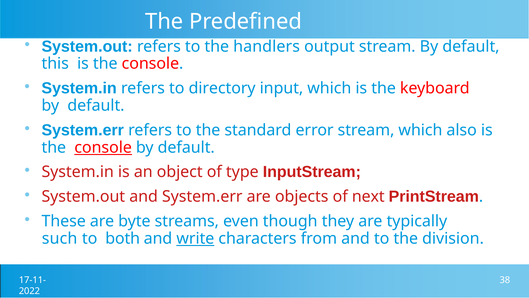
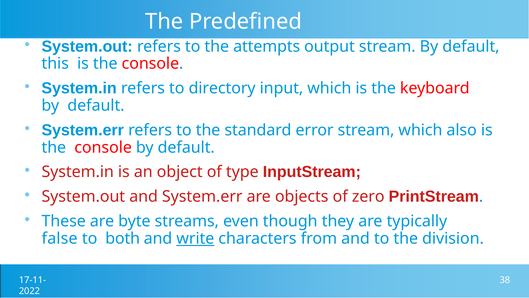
handlers: handlers -> attempts (267, 46)
console underline: present -> none (103, 147)
next: next -> zero (368, 196)
such: such -> false (60, 238)
